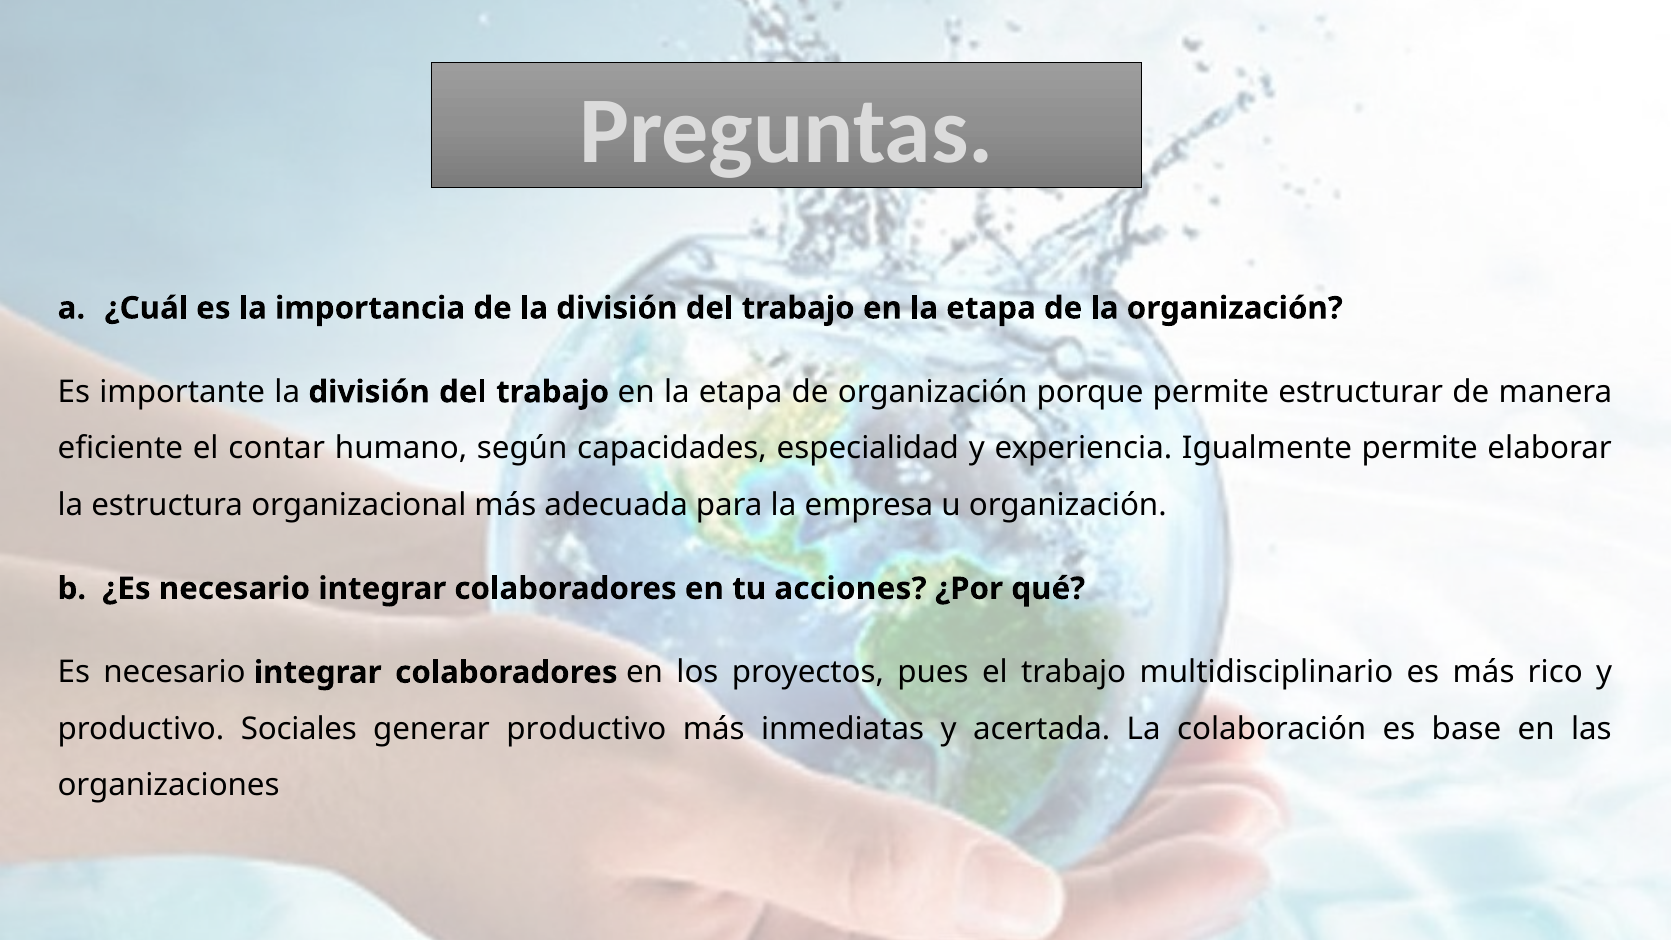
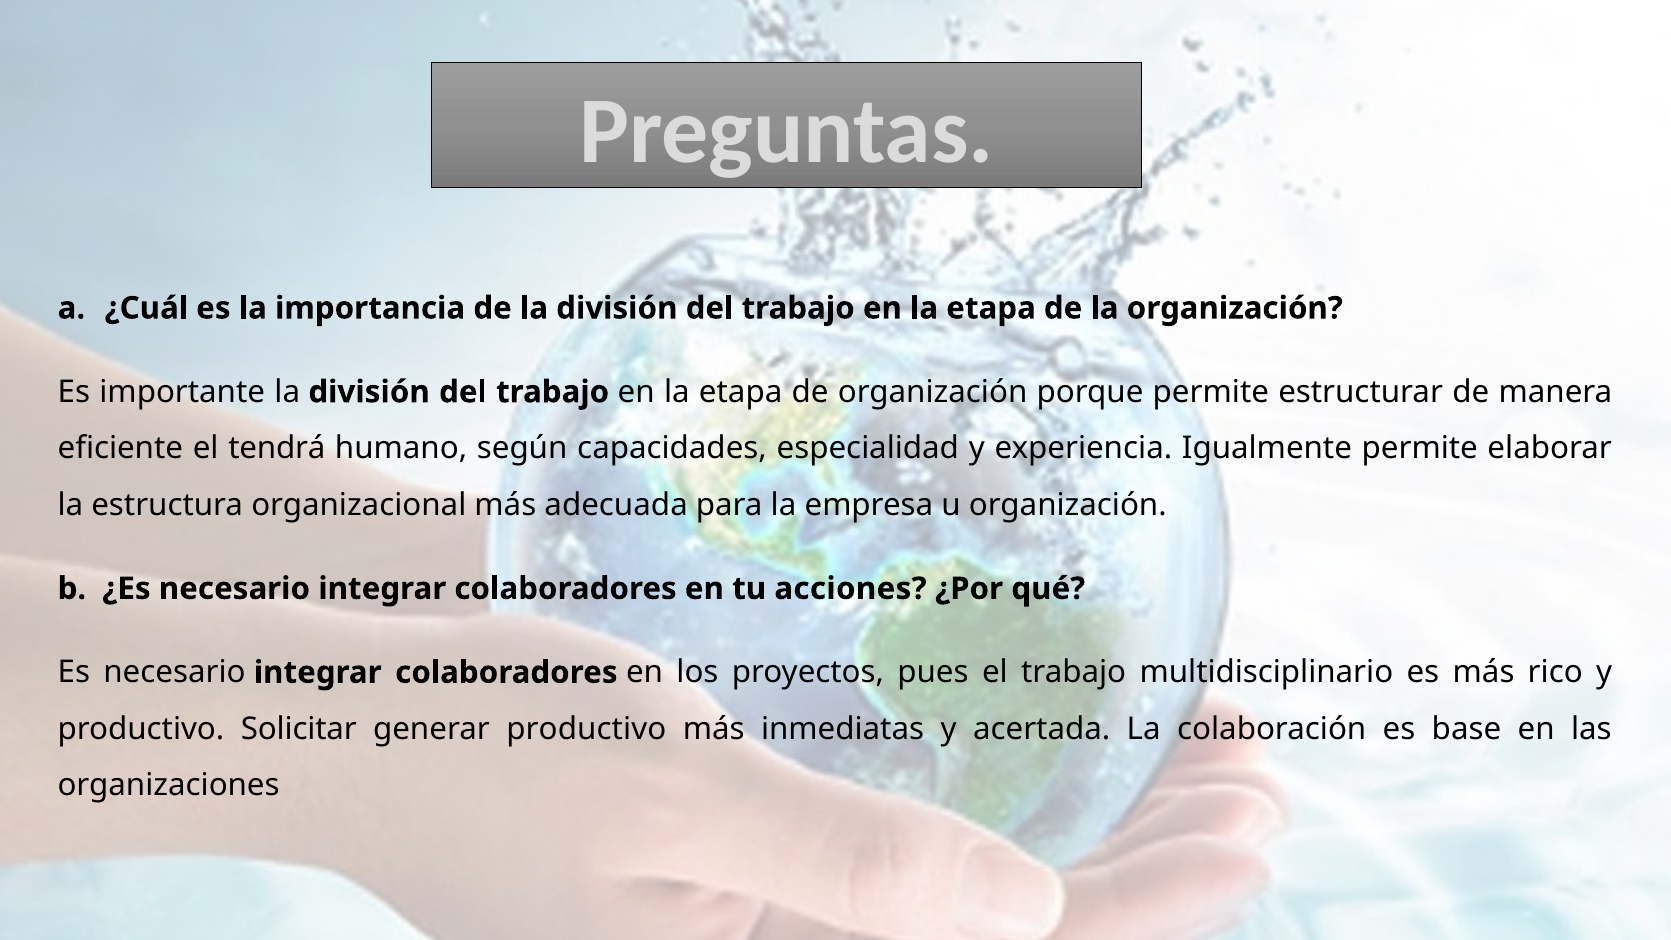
contar: contar -> tendrá (277, 448)
Sociales: Sociales -> Solicitar (299, 729)
